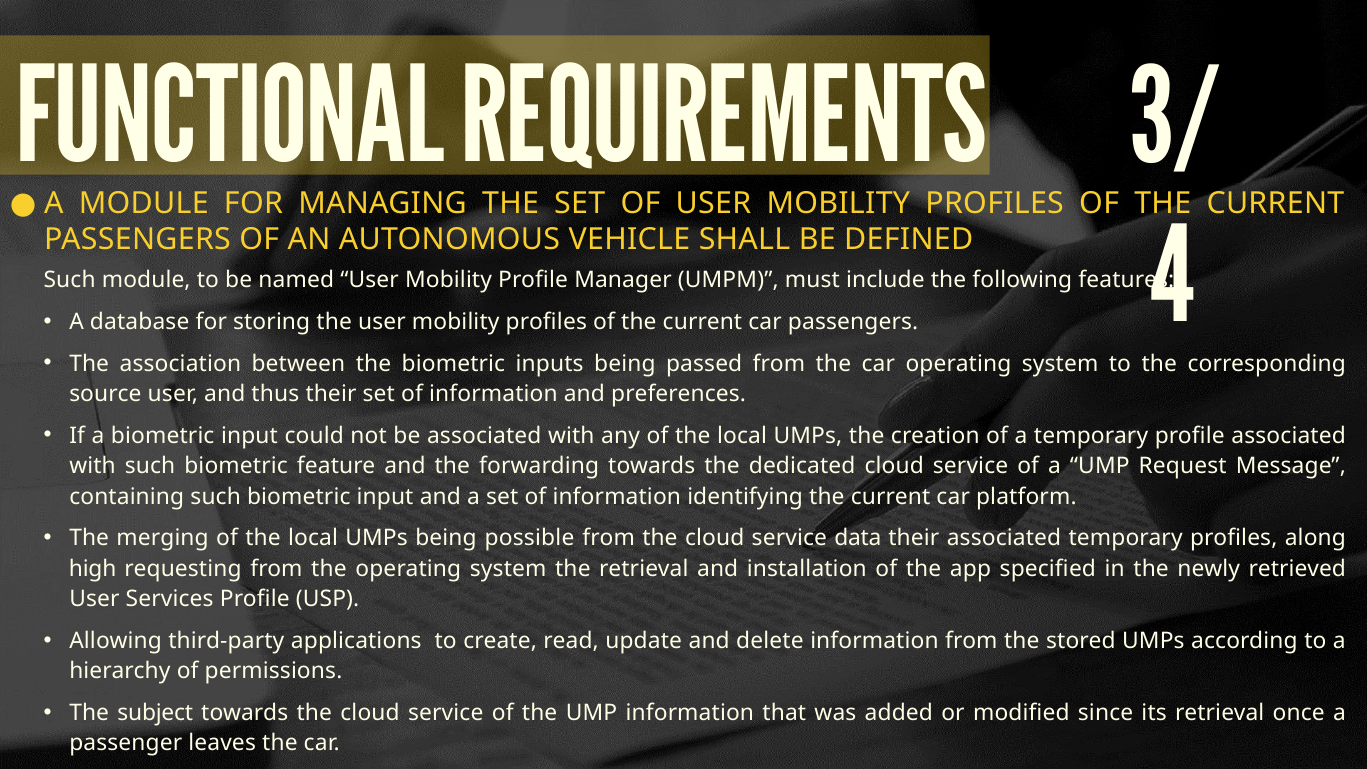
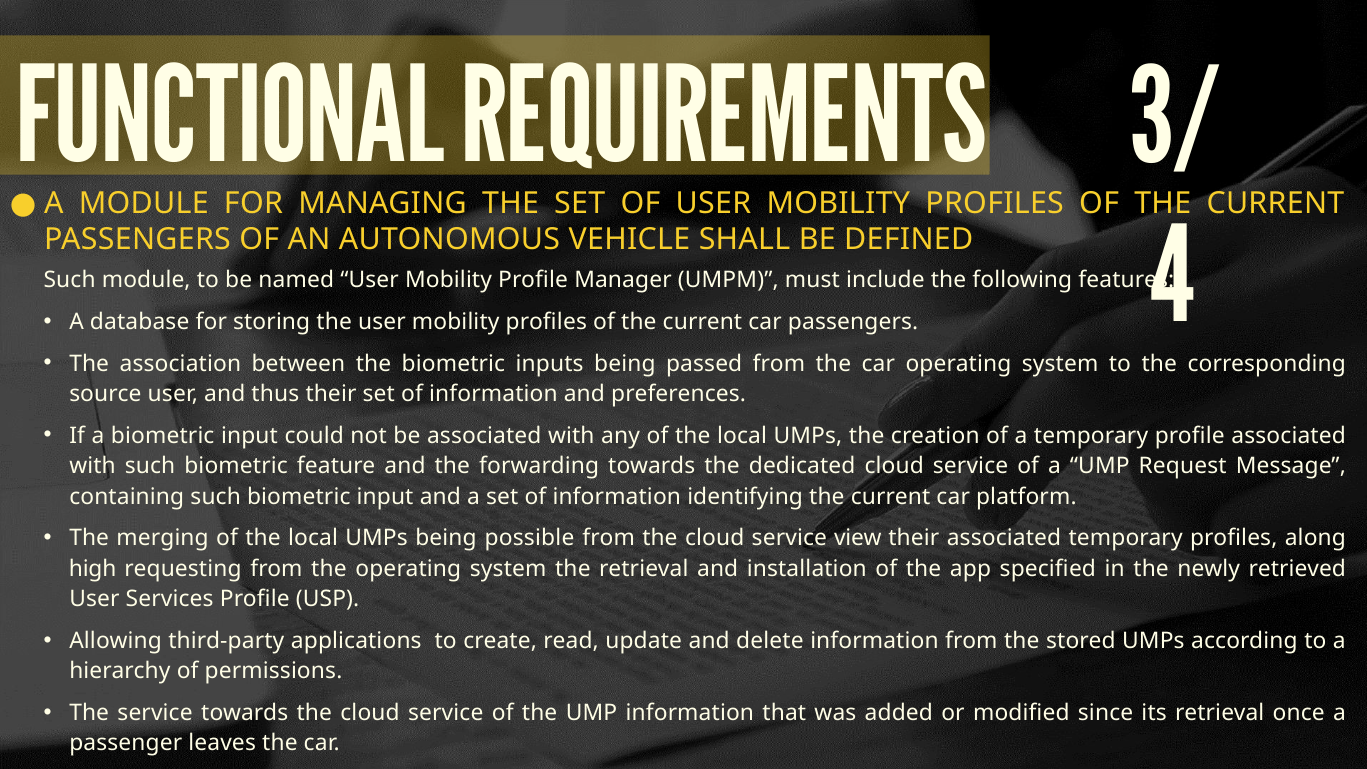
data: data -> view (858, 538)
The subject: subject -> service (155, 713)
